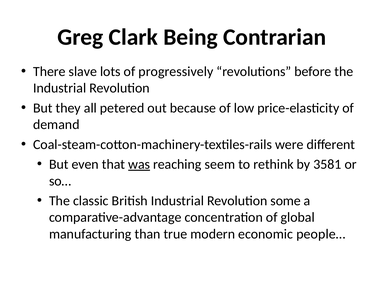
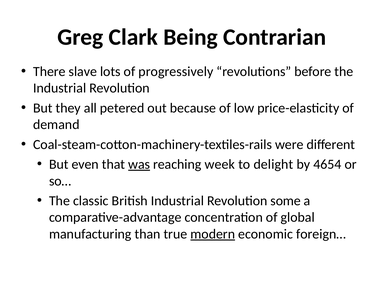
seem: seem -> week (220, 164)
rethink: rethink -> delight (273, 164)
3581: 3581 -> 4654 (327, 164)
modern underline: none -> present (213, 234)
people…: people… -> foreign… (321, 234)
